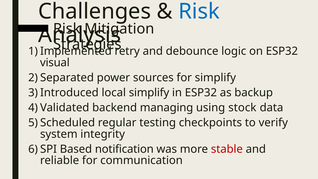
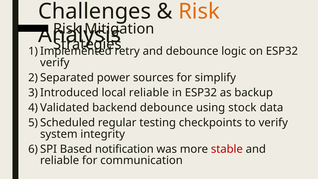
Risk colour: blue -> orange (199, 11)
visual: visual -> verify (55, 63)
local simplify: simplify -> reliable (149, 93)
backend managing: managing -> debounce (167, 108)
